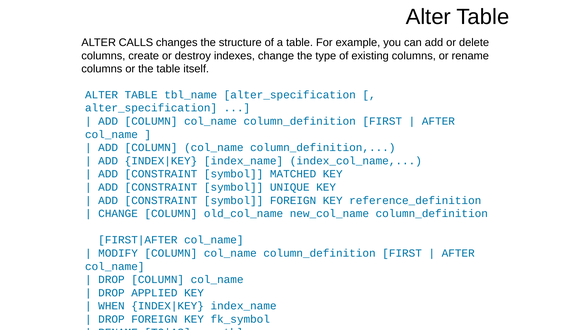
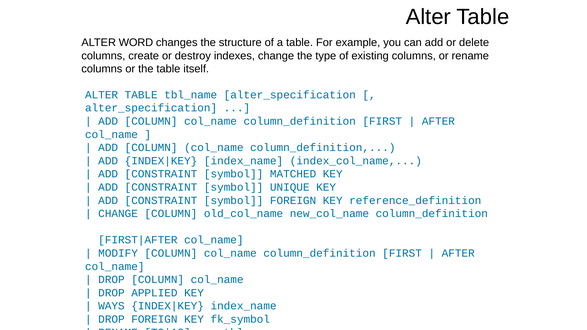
CALLS: CALLS -> WORD (136, 43)
WHEN: WHEN -> WAYS (111, 306)
